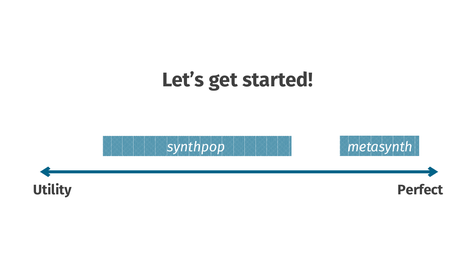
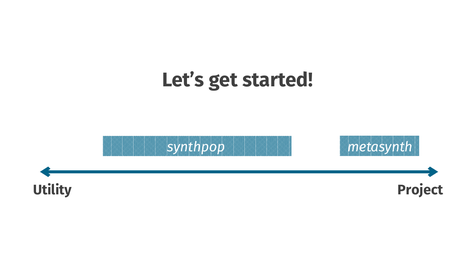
Perfect: Perfect -> Project (420, 190)
